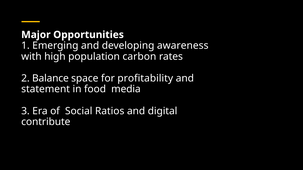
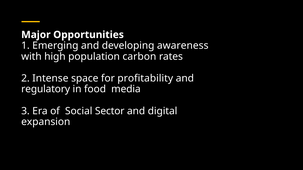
Balance: Balance -> Intense (50, 78)
statement: statement -> regulatory (46, 89)
Ratios: Ratios -> Sector (110, 111)
contribute: contribute -> expansion (46, 122)
